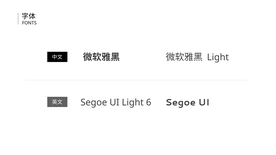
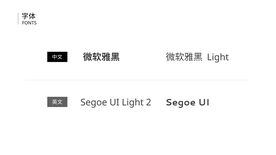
6: 6 -> 2 (149, 103)
